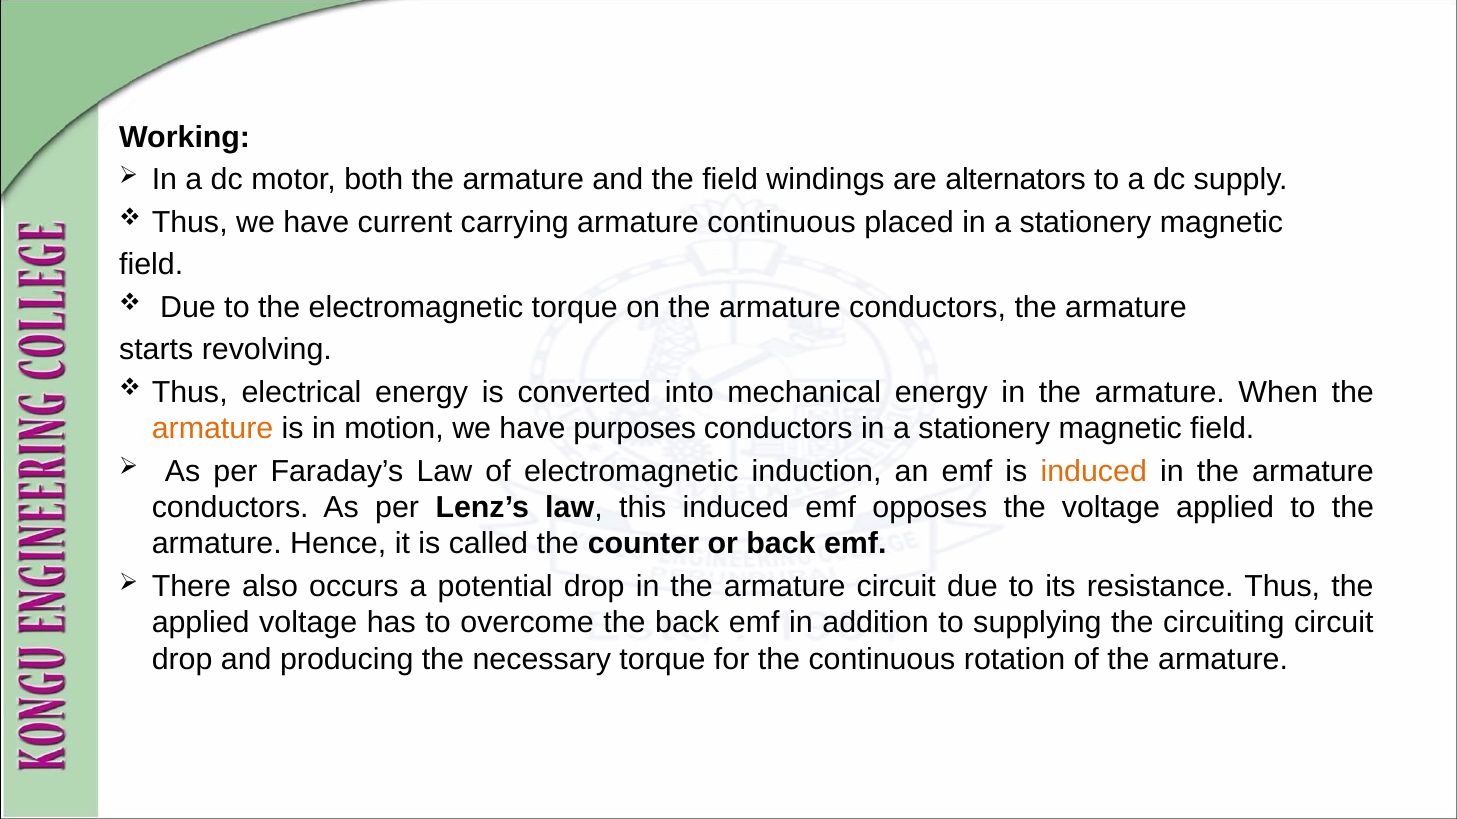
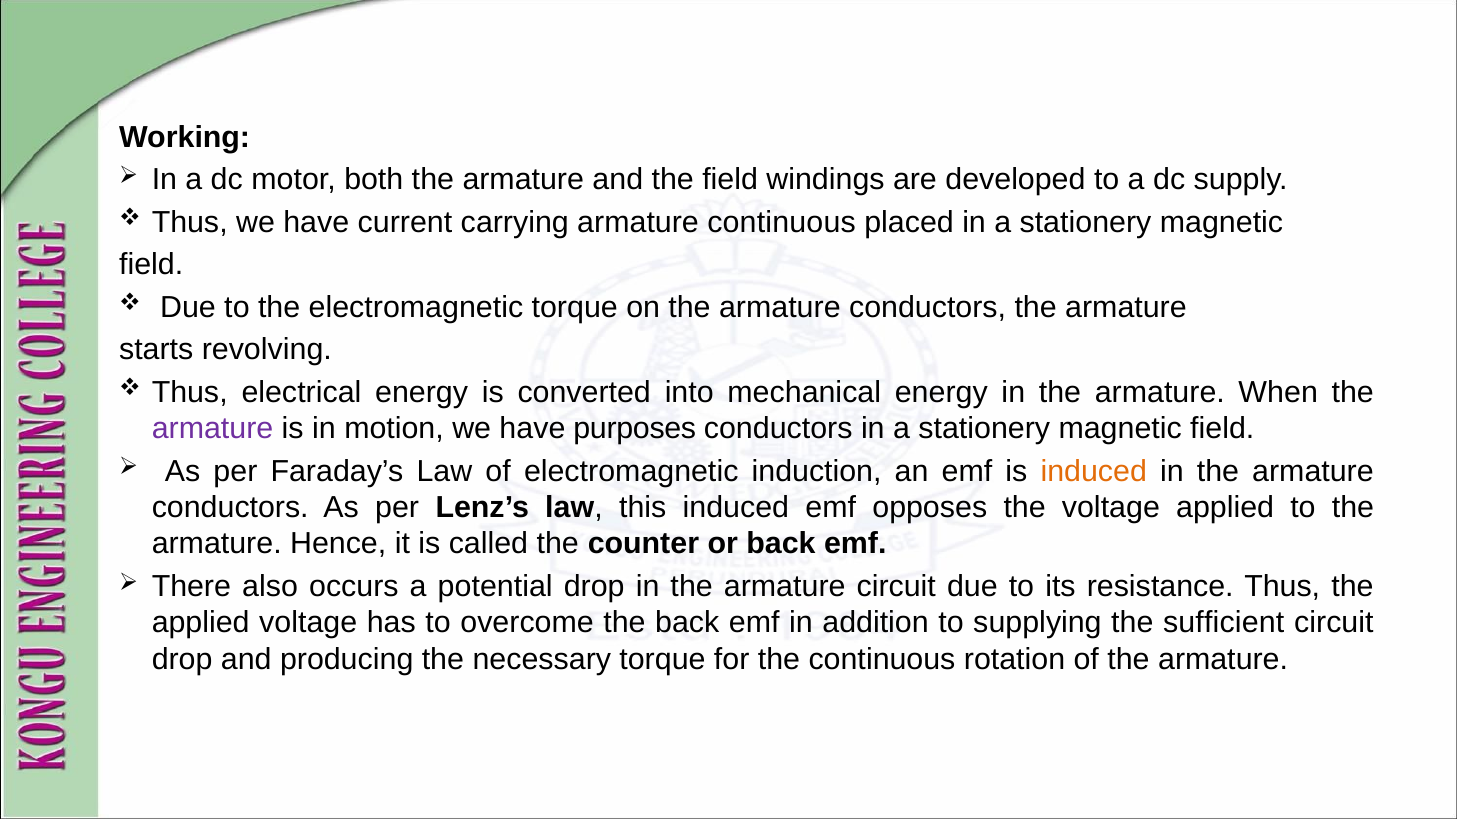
alternators: alternators -> developed (1015, 180)
armature colour: orange -> purple (213, 429)
circuiting: circuiting -> sufficient (1224, 623)
